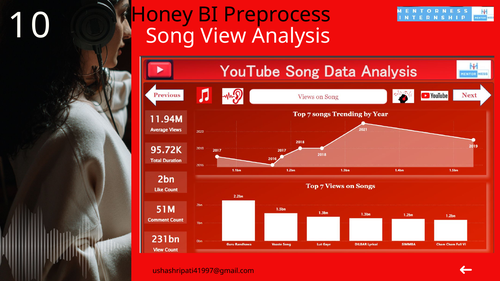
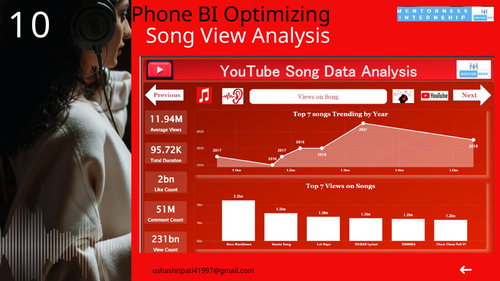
Honey: Honey -> Phone (162, 15)
Preprocess: Preprocess -> Optimizing (277, 15)
